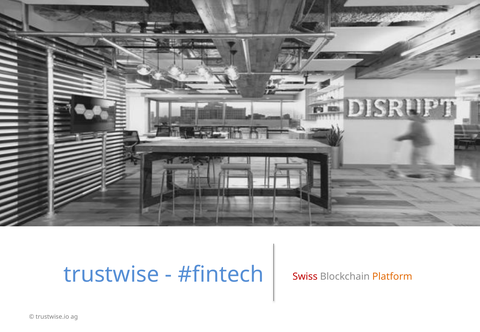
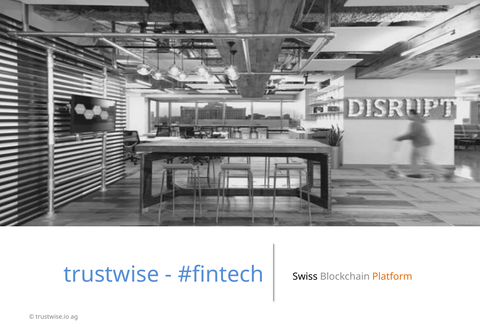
Swiss colour: red -> black (305, 277)
